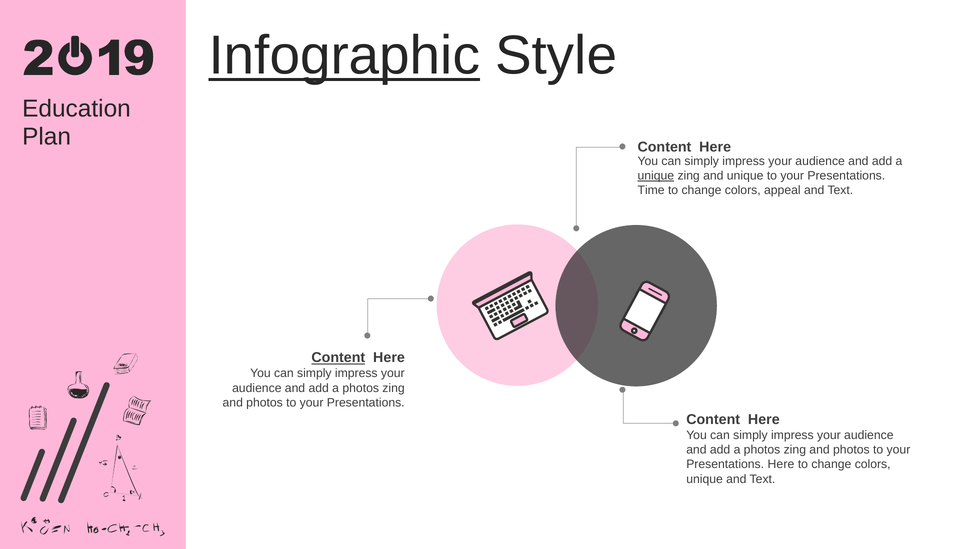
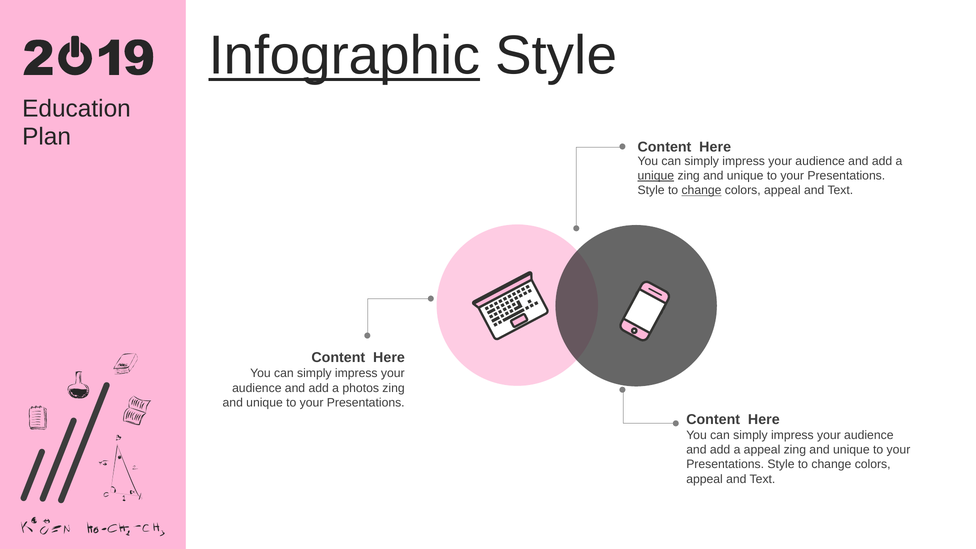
Time: Time -> Style (651, 190)
change underline: none -> present (701, 190)
Content underline: present -> none (338, 358)
photos: photos -> unique (265, 403)
photos: photos -> appeal (762, 450)
photos: photos -> unique (851, 450)
Here: Here -> Style (781, 464)
unique: unique -> appeal (705, 479)
